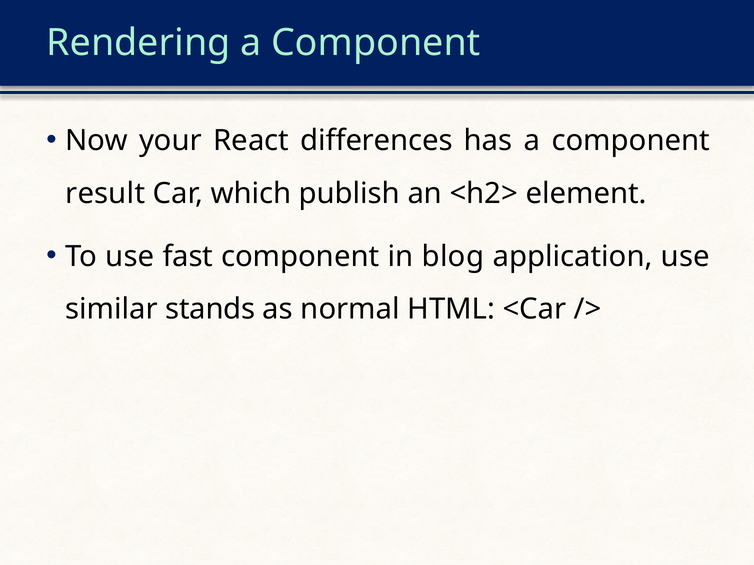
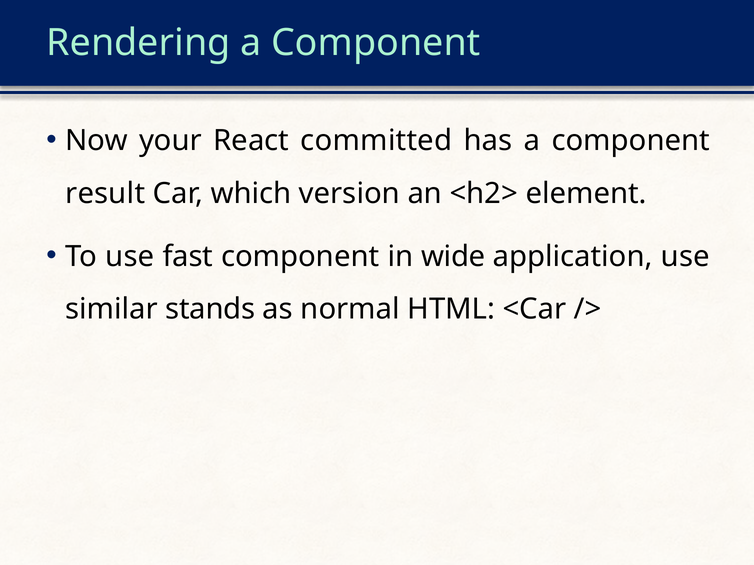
differences: differences -> committed (376, 141)
publish: publish -> version (349, 194)
blog: blog -> wide (453, 257)
